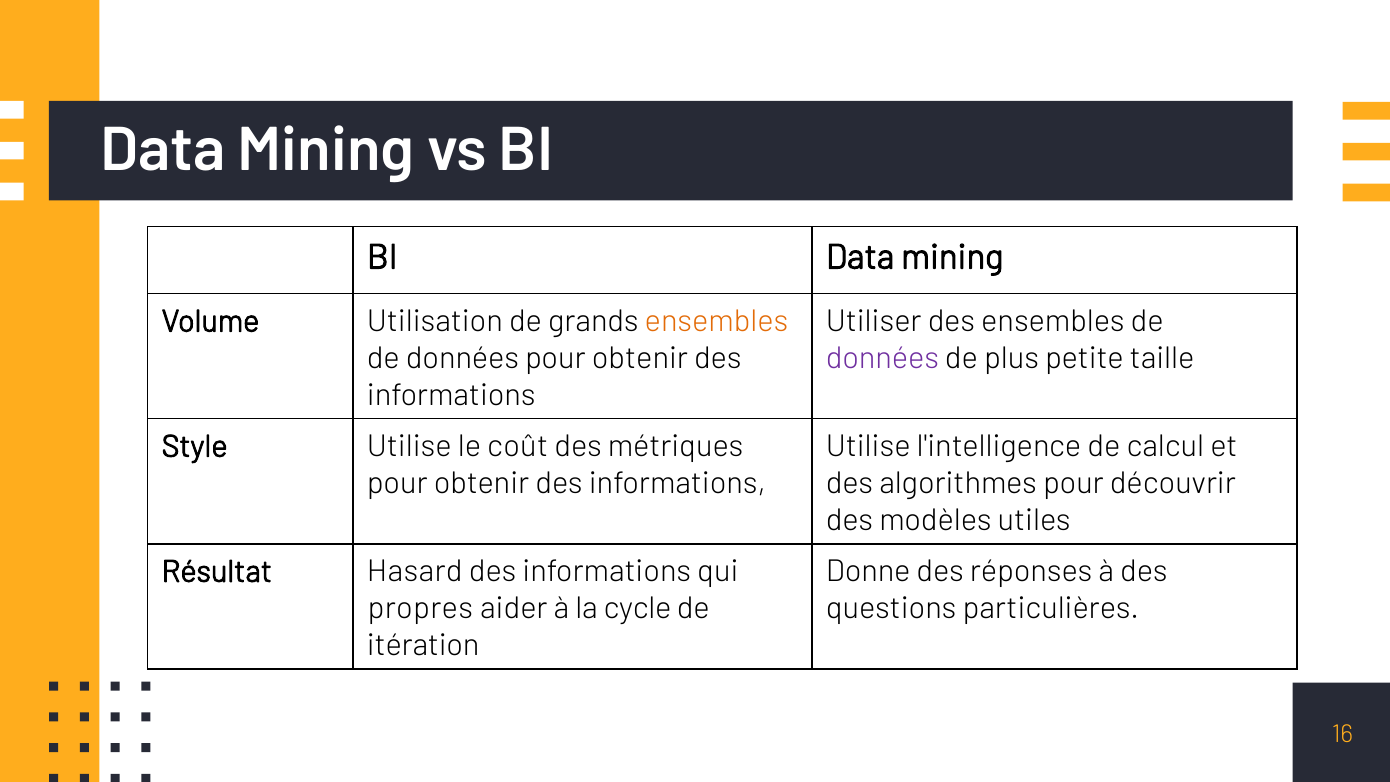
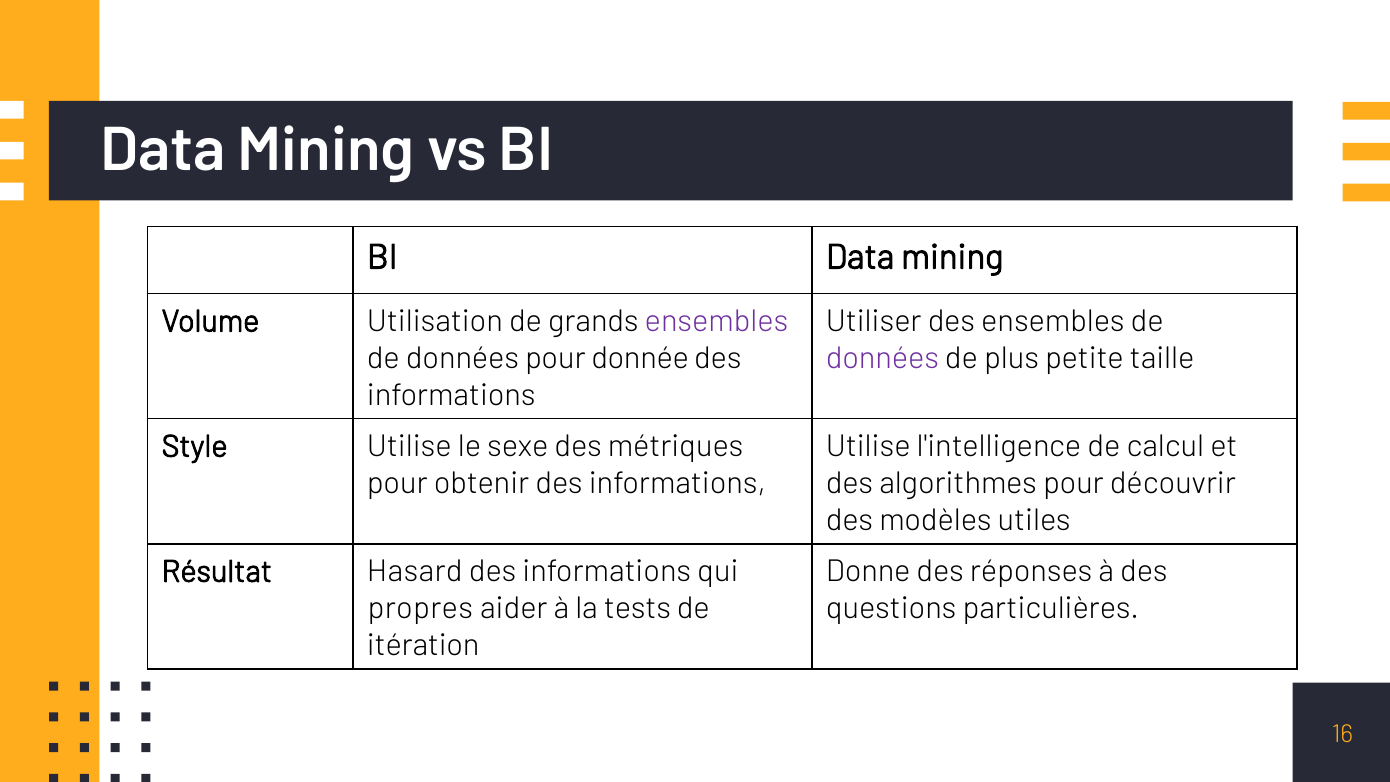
ensembles colour: orange -> purple (717, 321)
données pour obtenir: obtenir -> donnée (640, 358)
coût: coût -> sexe (518, 446)
cycle: cycle -> tests (637, 609)
